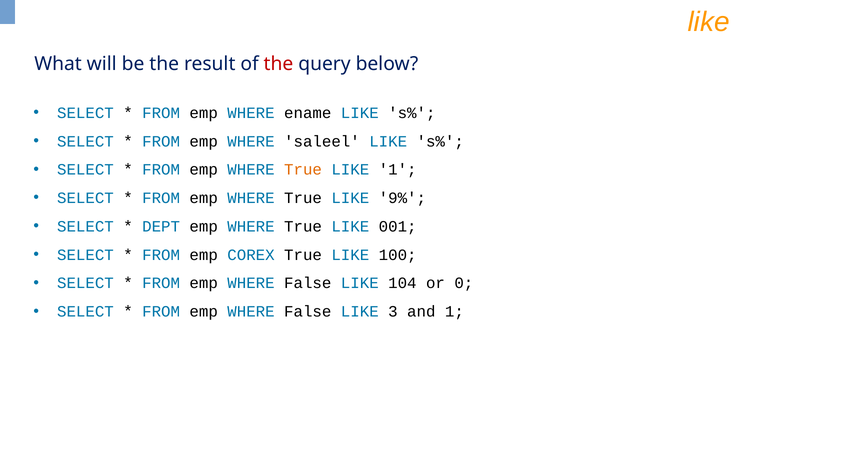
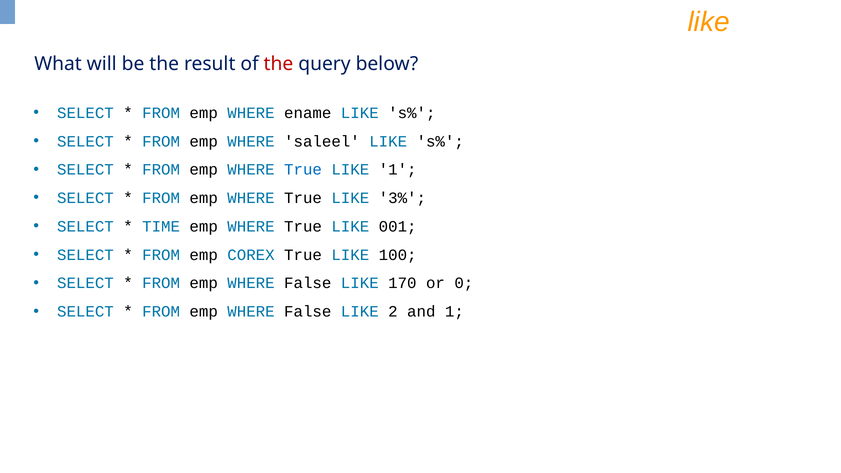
True colour: orange -> blue (303, 170)
9%: 9% -> 3% (402, 198)
DEPT: DEPT -> TIME (161, 227)
104: 104 -> 170 (402, 283)
3: 3 -> 2 (393, 312)
